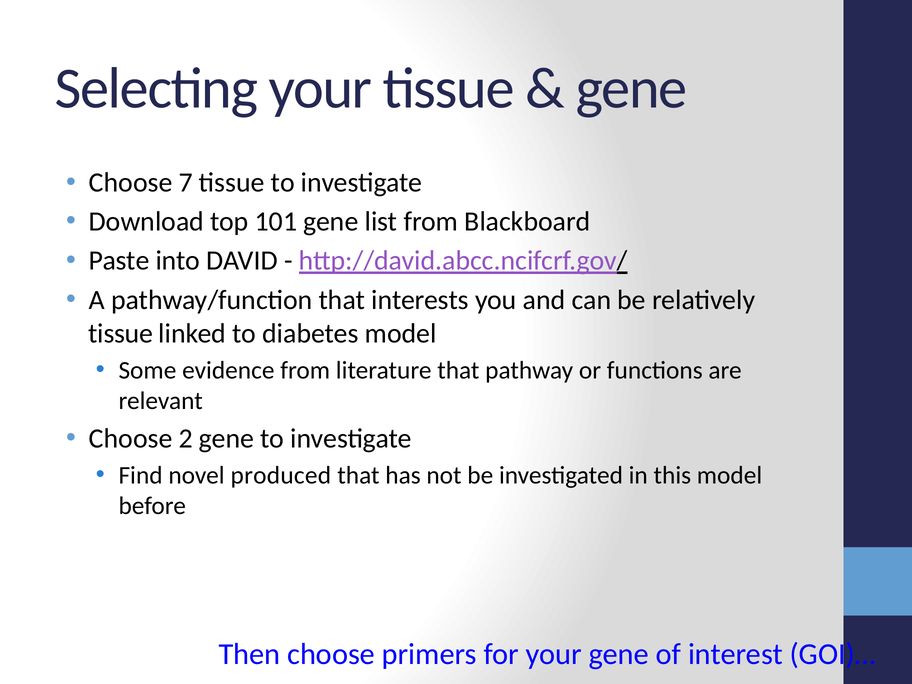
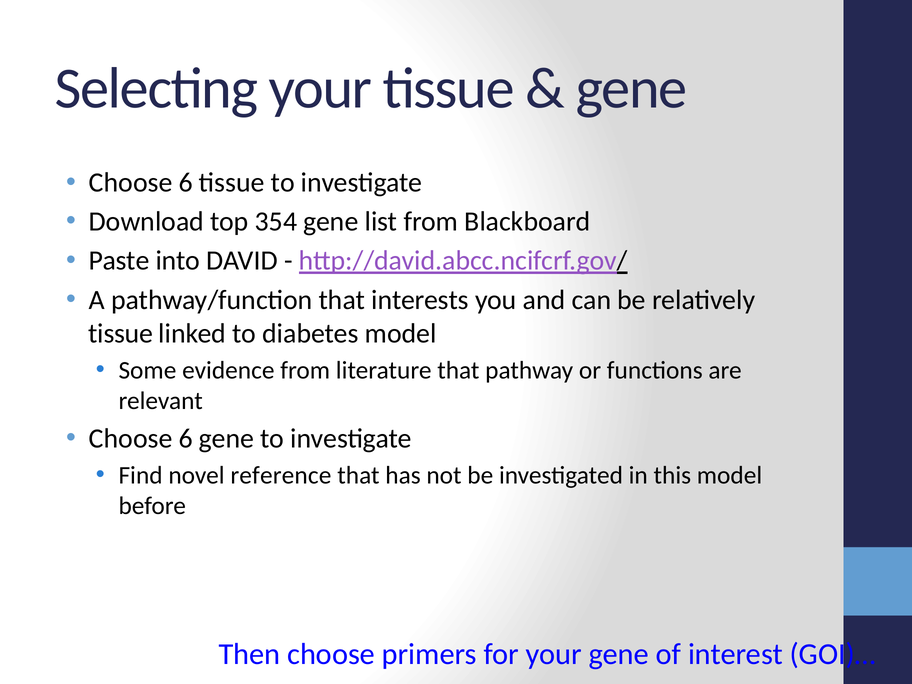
7: 7 -> 6 (186, 183)
101: 101 -> 354 (276, 222)
2: 2 -> 6 (186, 438)
produced: produced -> reference (281, 475)
